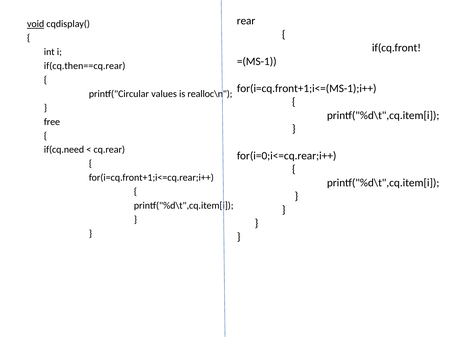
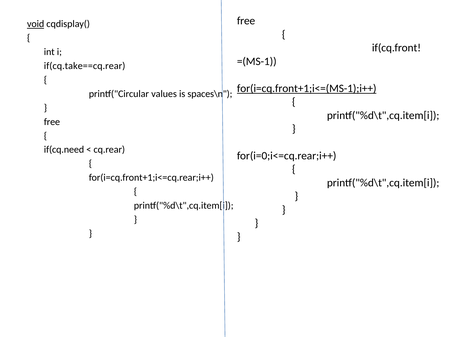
rear: rear -> free (246, 21)
if(cq.then==cq.rear: if(cq.then==cq.rear -> if(cq.take==cq.rear (85, 66)
for(i=cq.front+1;i<=(MS-1);i++ underline: none -> present (307, 88)
realloc\n: realloc\n -> spaces\n (210, 94)
